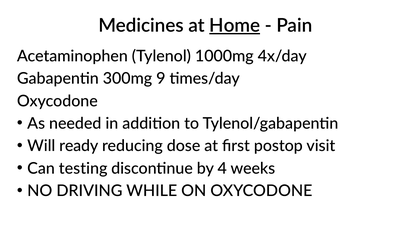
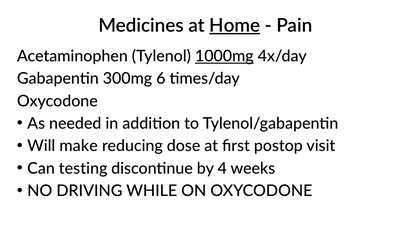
1000mg underline: none -> present (224, 56)
9: 9 -> 6 (161, 79)
ready: ready -> make (79, 146)
